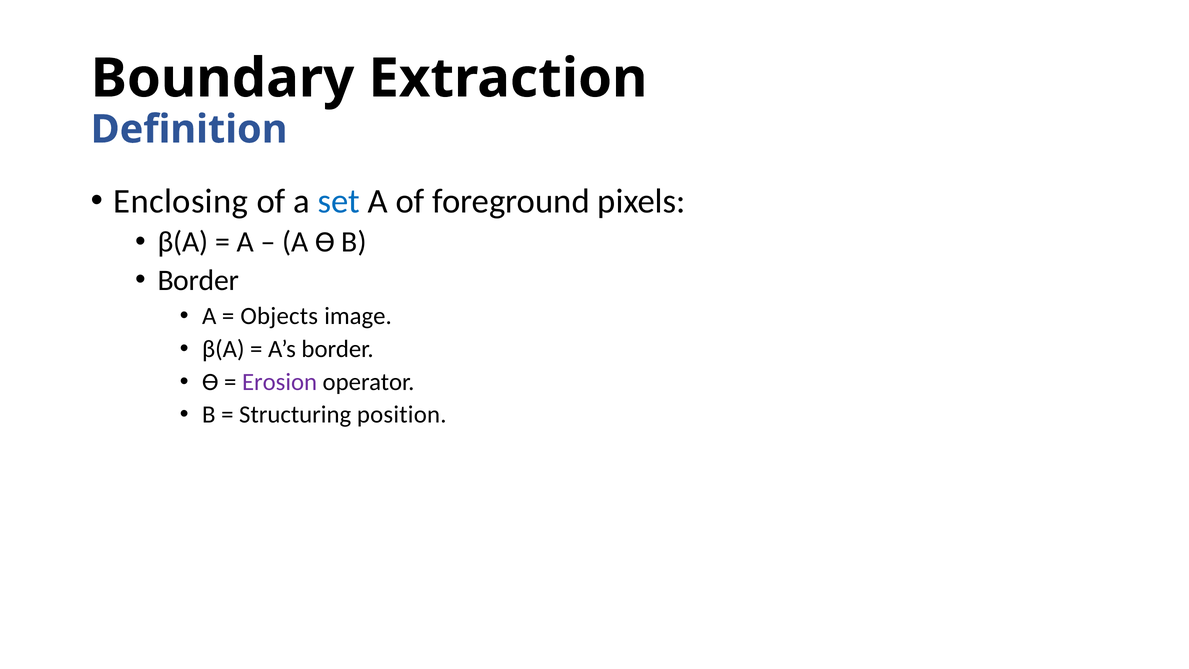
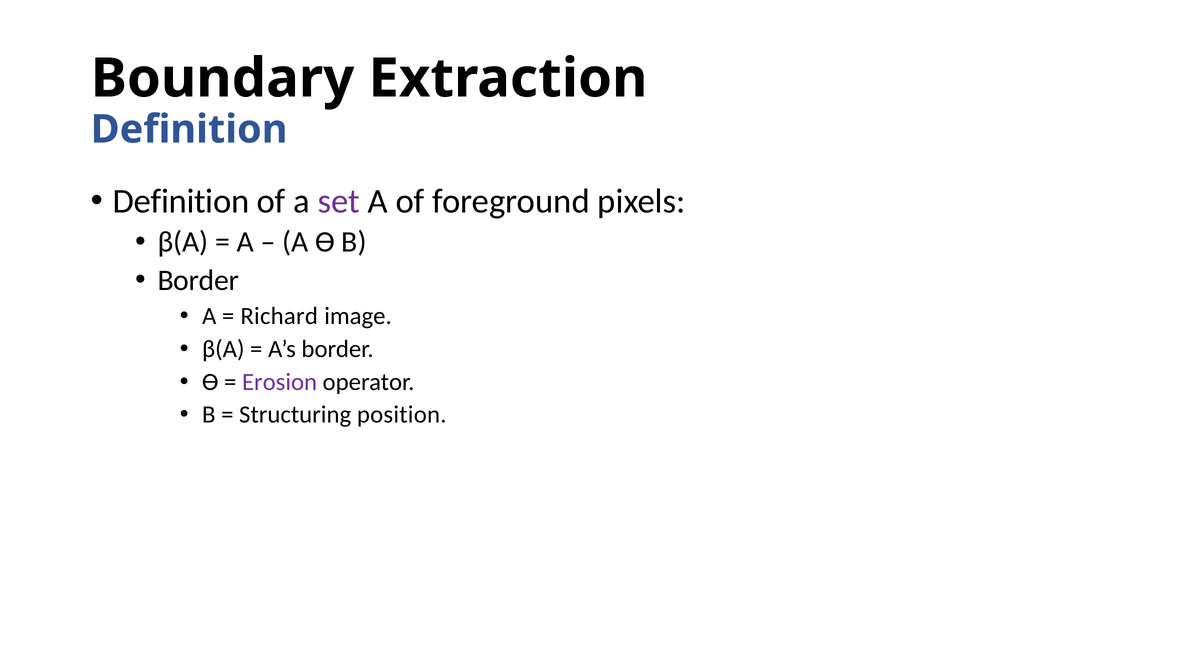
Enclosing: Enclosing -> Definition (181, 201)
set colour: blue -> purple (339, 201)
Objects: Objects -> Richard (279, 316)
